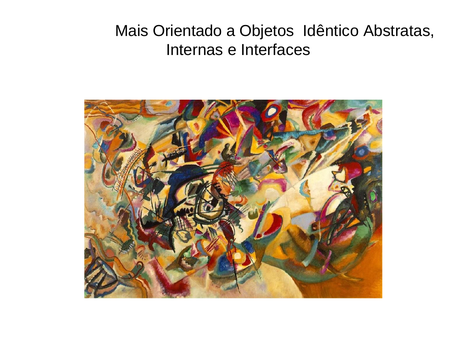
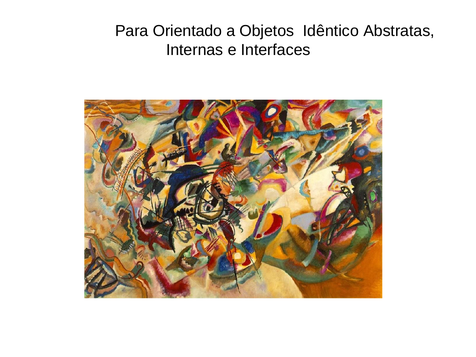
Mais: Mais -> Para (132, 31)
